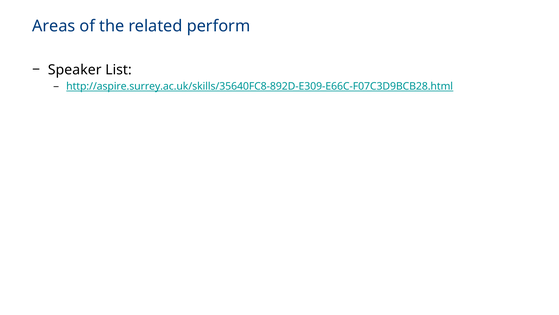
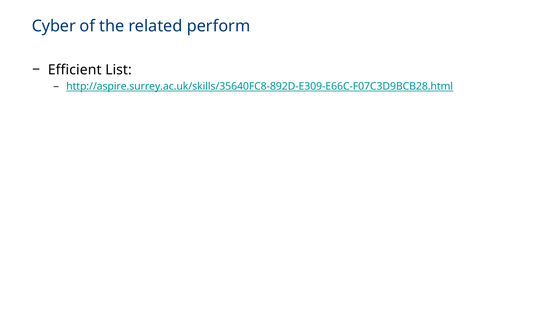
Areas: Areas -> Cyber (54, 26)
Speaker: Speaker -> Efficient (75, 70)
